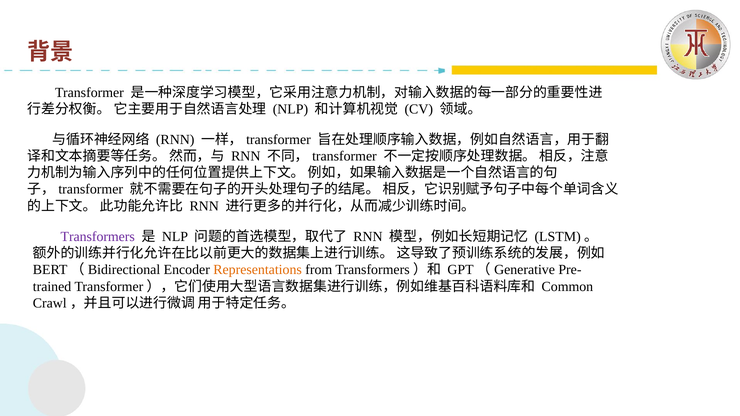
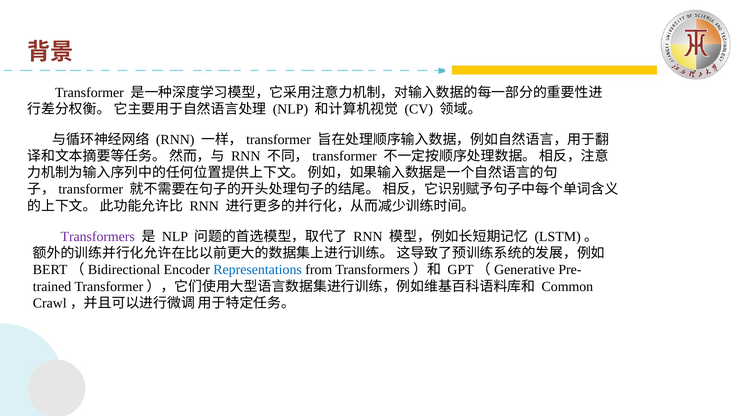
Representations colour: orange -> blue (258, 270)
